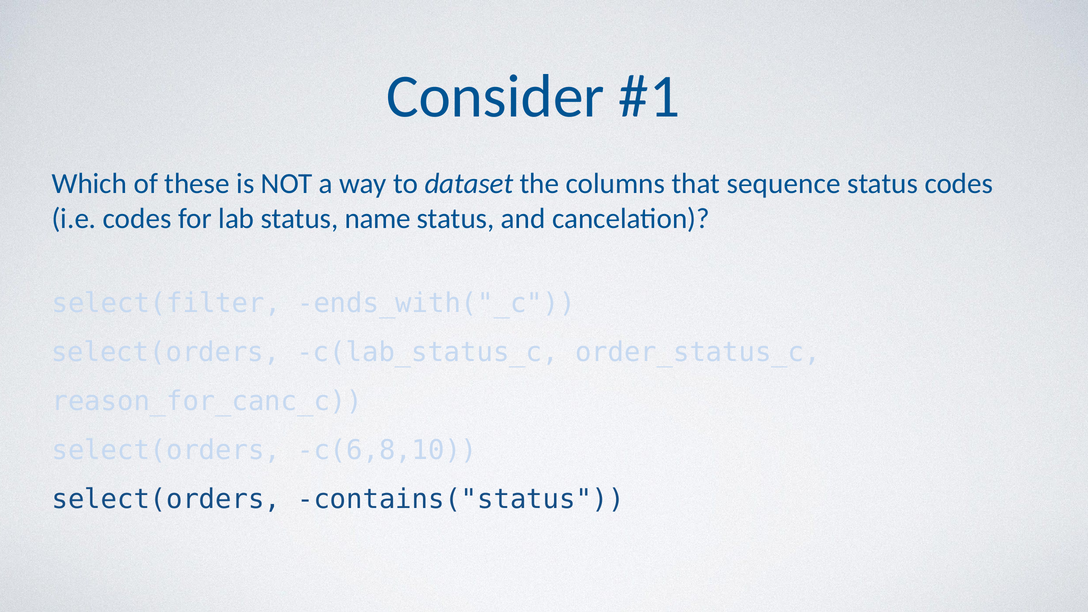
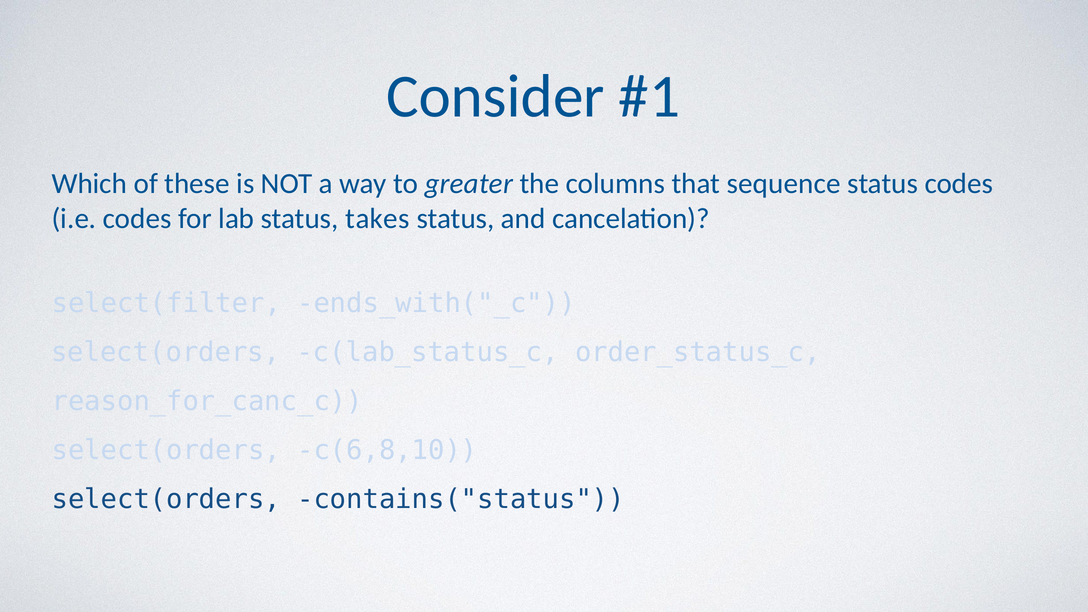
dataset: dataset -> greater (469, 184)
name: name -> takes (377, 219)
